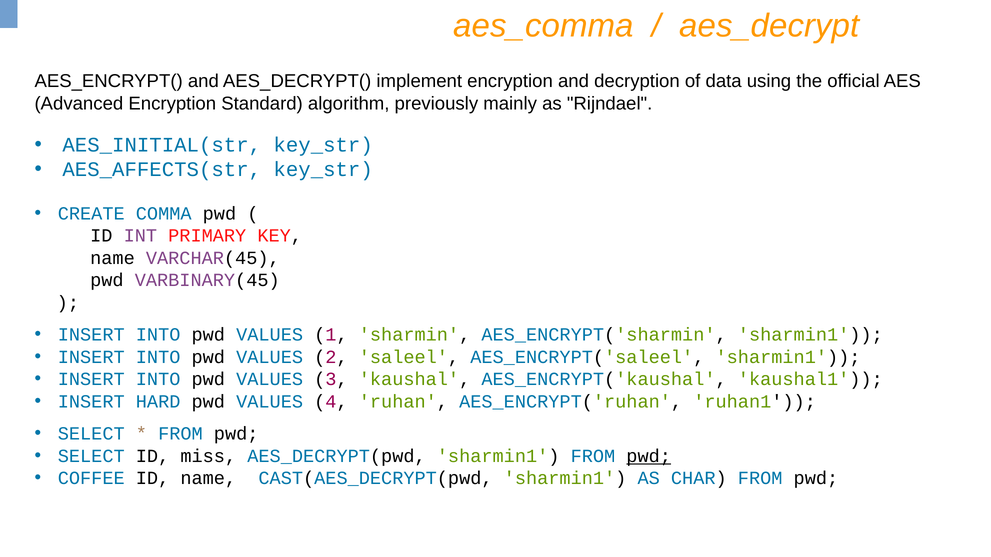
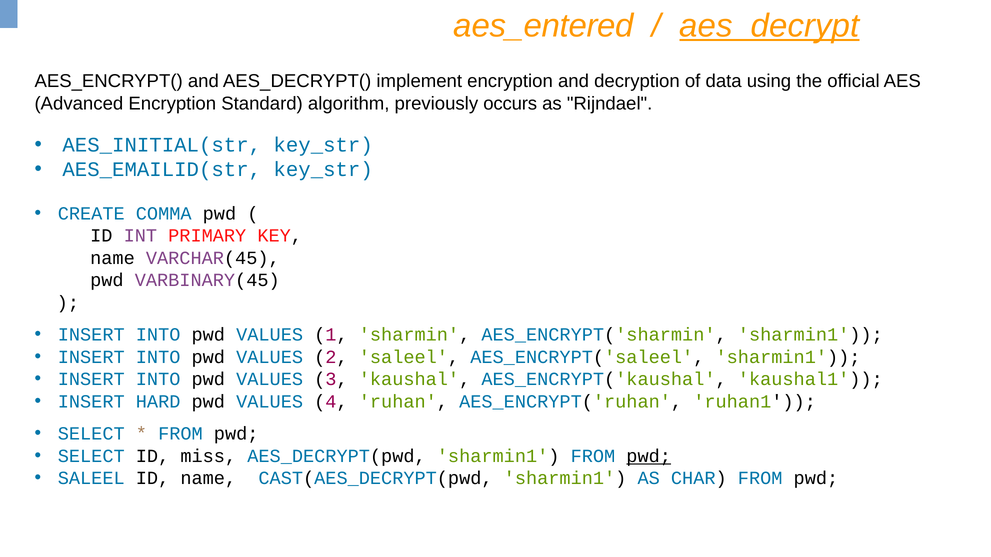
aes_comma: aes_comma -> aes_entered (544, 26)
aes_decrypt underline: none -> present (769, 26)
mainly: mainly -> occurs (510, 104)
AES_AFFECTS(str: AES_AFFECTS(str -> AES_EMAILID(str (162, 170)
COFFEE: COFFEE -> SALEEL (91, 479)
